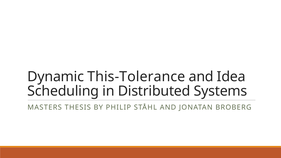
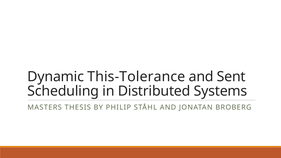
Idea: Idea -> Sent (231, 77)
